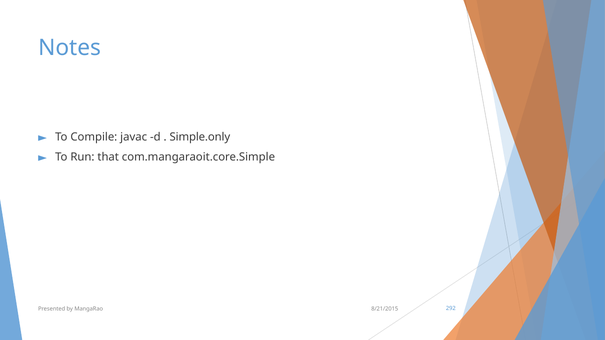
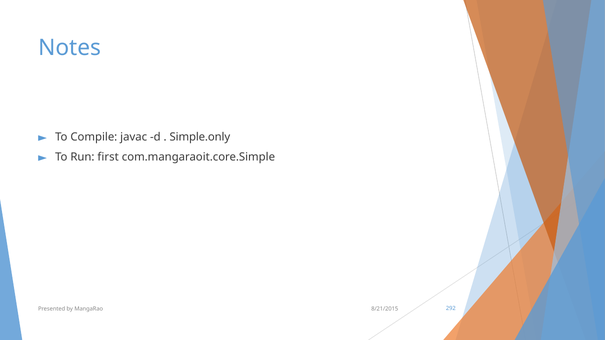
that: that -> first (108, 157)
